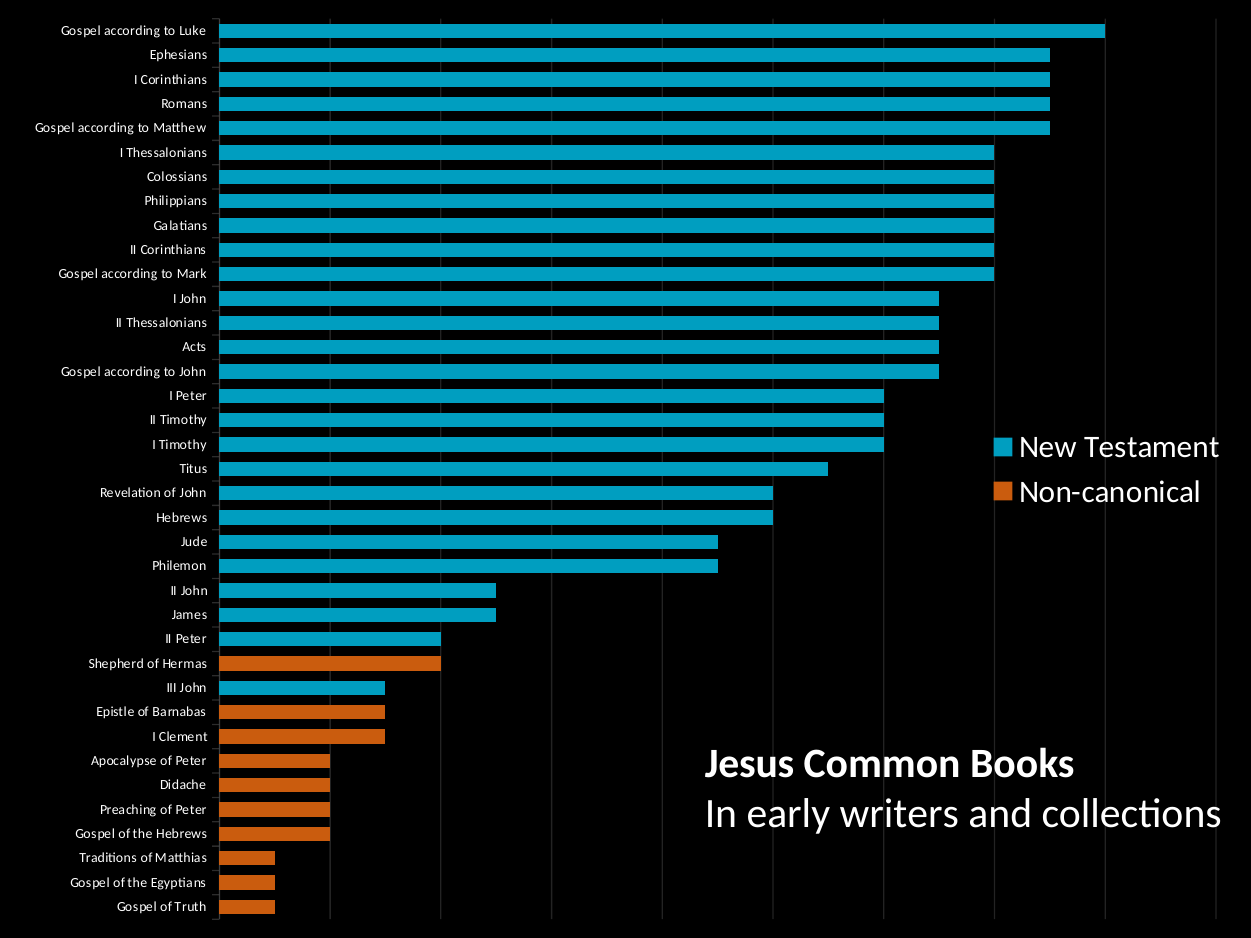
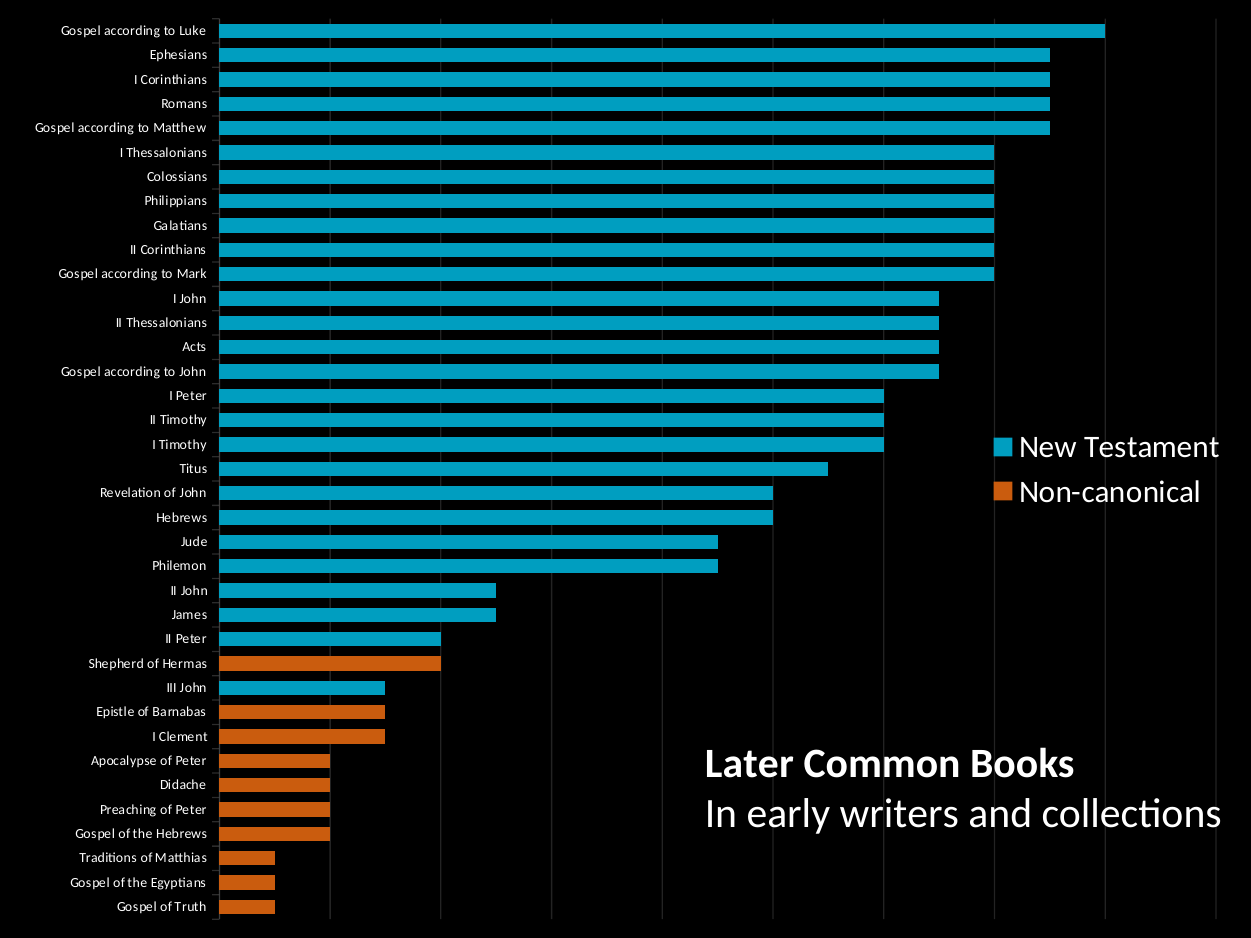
Jesus: Jesus -> Later (749, 764)
